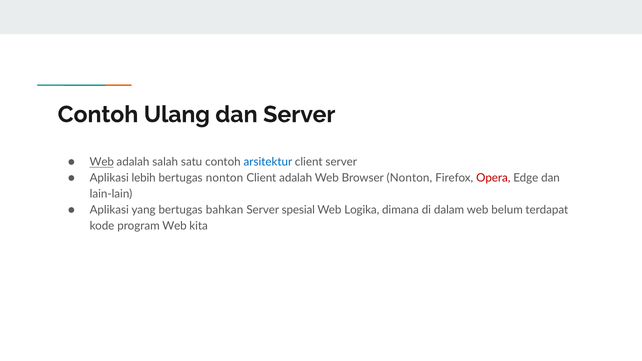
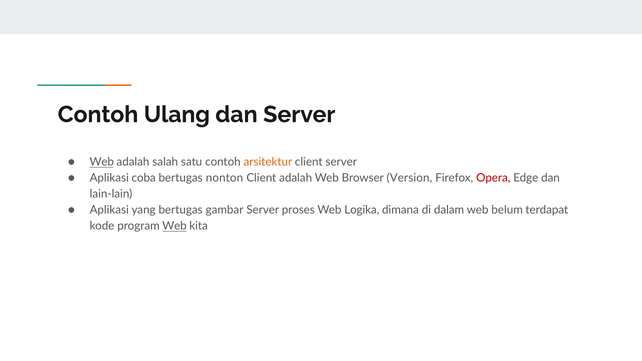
arsitektur colour: blue -> orange (268, 162)
lebih: lebih -> coba (144, 178)
Browser Nonton: Nonton -> Version (409, 178)
bahkan: bahkan -> gambar (225, 210)
spesial: spesial -> proses (298, 210)
Web underline: none -> present (174, 226)
